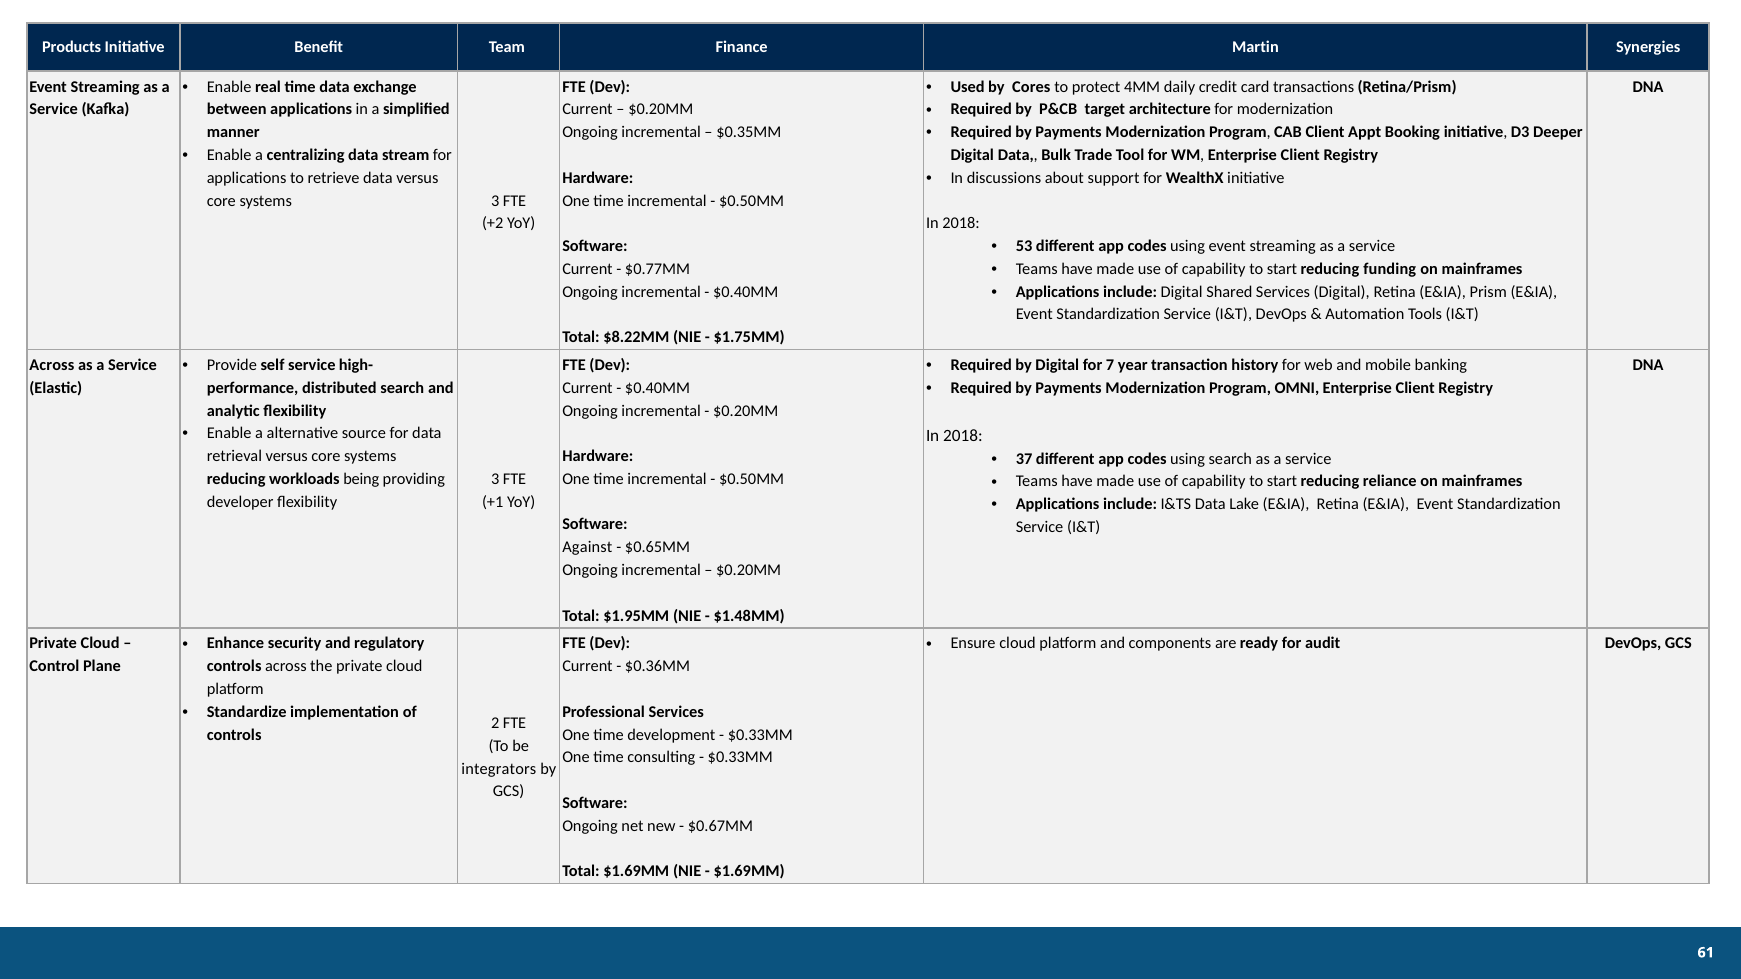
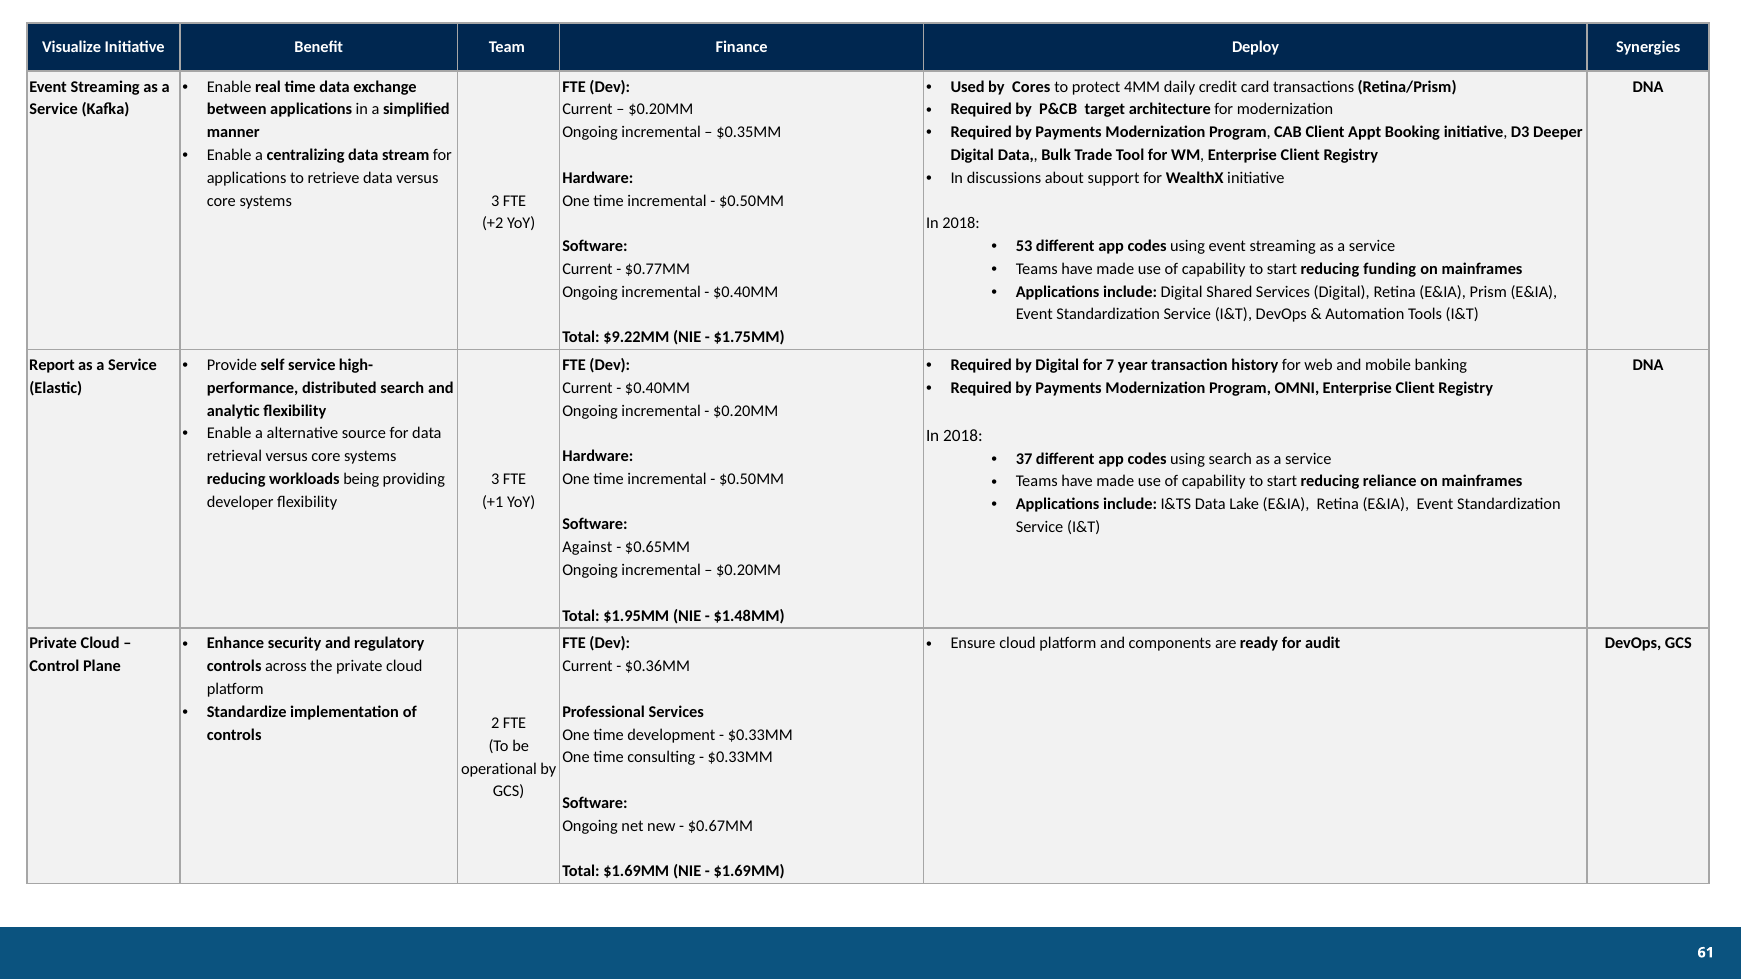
Products: Products -> Visualize (72, 47)
Martin: Martin -> Deploy (1256, 47)
$8.22MM: $8.22MM -> $9.22MM (636, 337)
Across: Across -> Report (52, 365)
integrators: integrators -> operational (499, 769)
